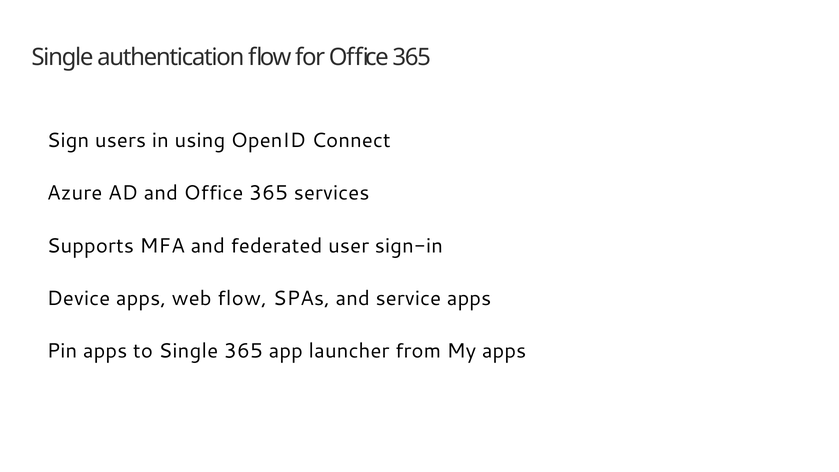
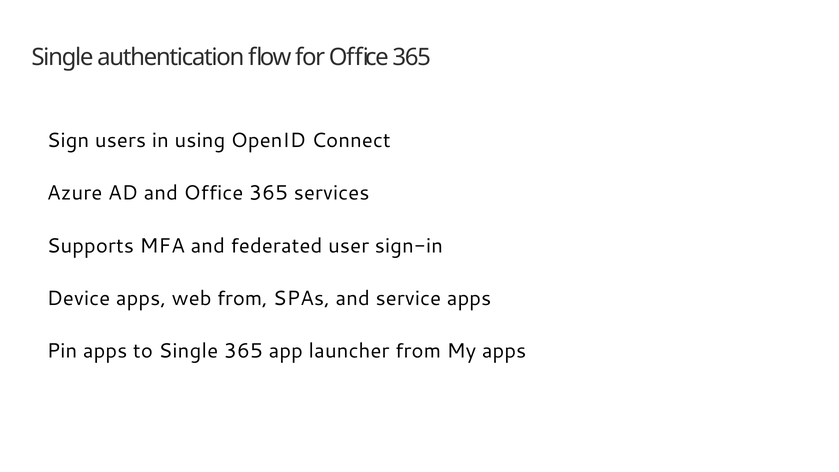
web flow: flow -> from (242, 298)
